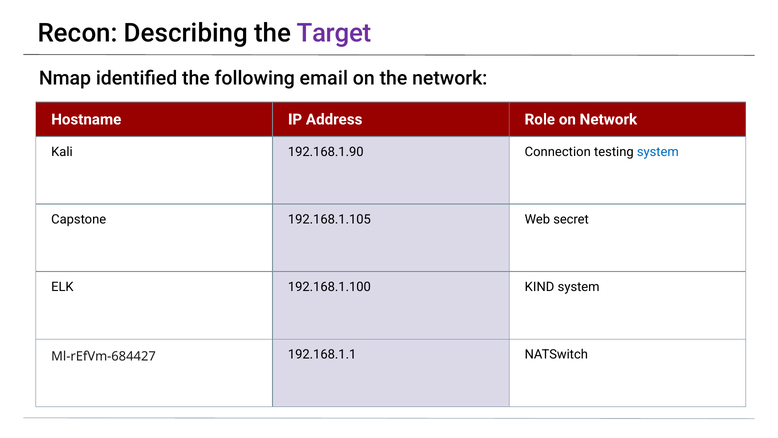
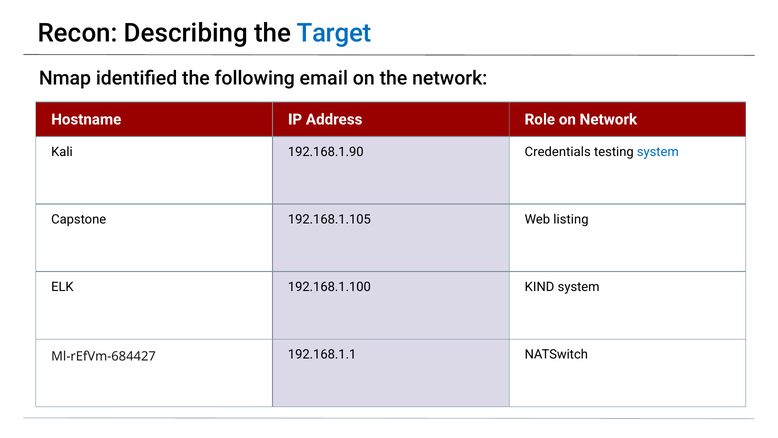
Target colour: purple -> blue (334, 33)
Connection: Connection -> Credentials (558, 152)
secret: secret -> listing (571, 219)
